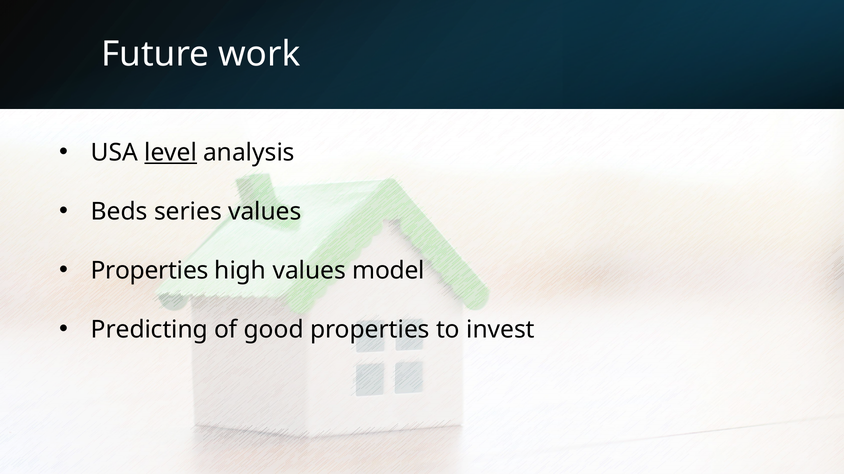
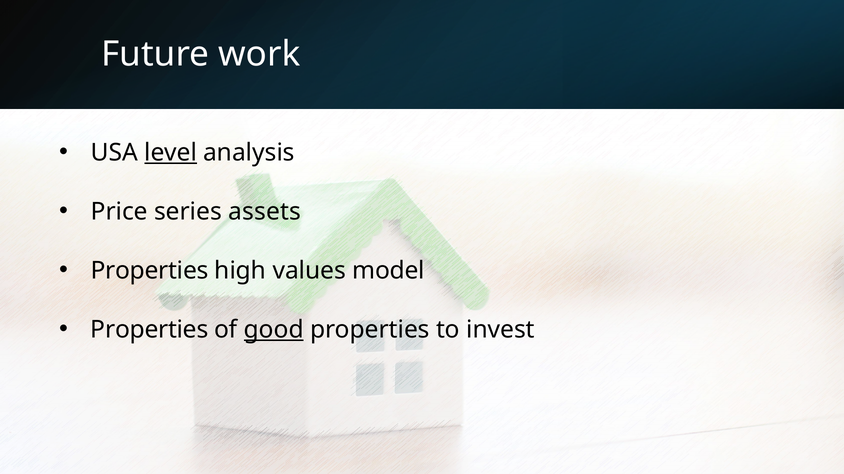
Beds: Beds -> Price (119, 212)
series values: values -> assets (265, 212)
Predicting: Predicting -> Properties (149, 330)
good underline: none -> present (274, 330)
